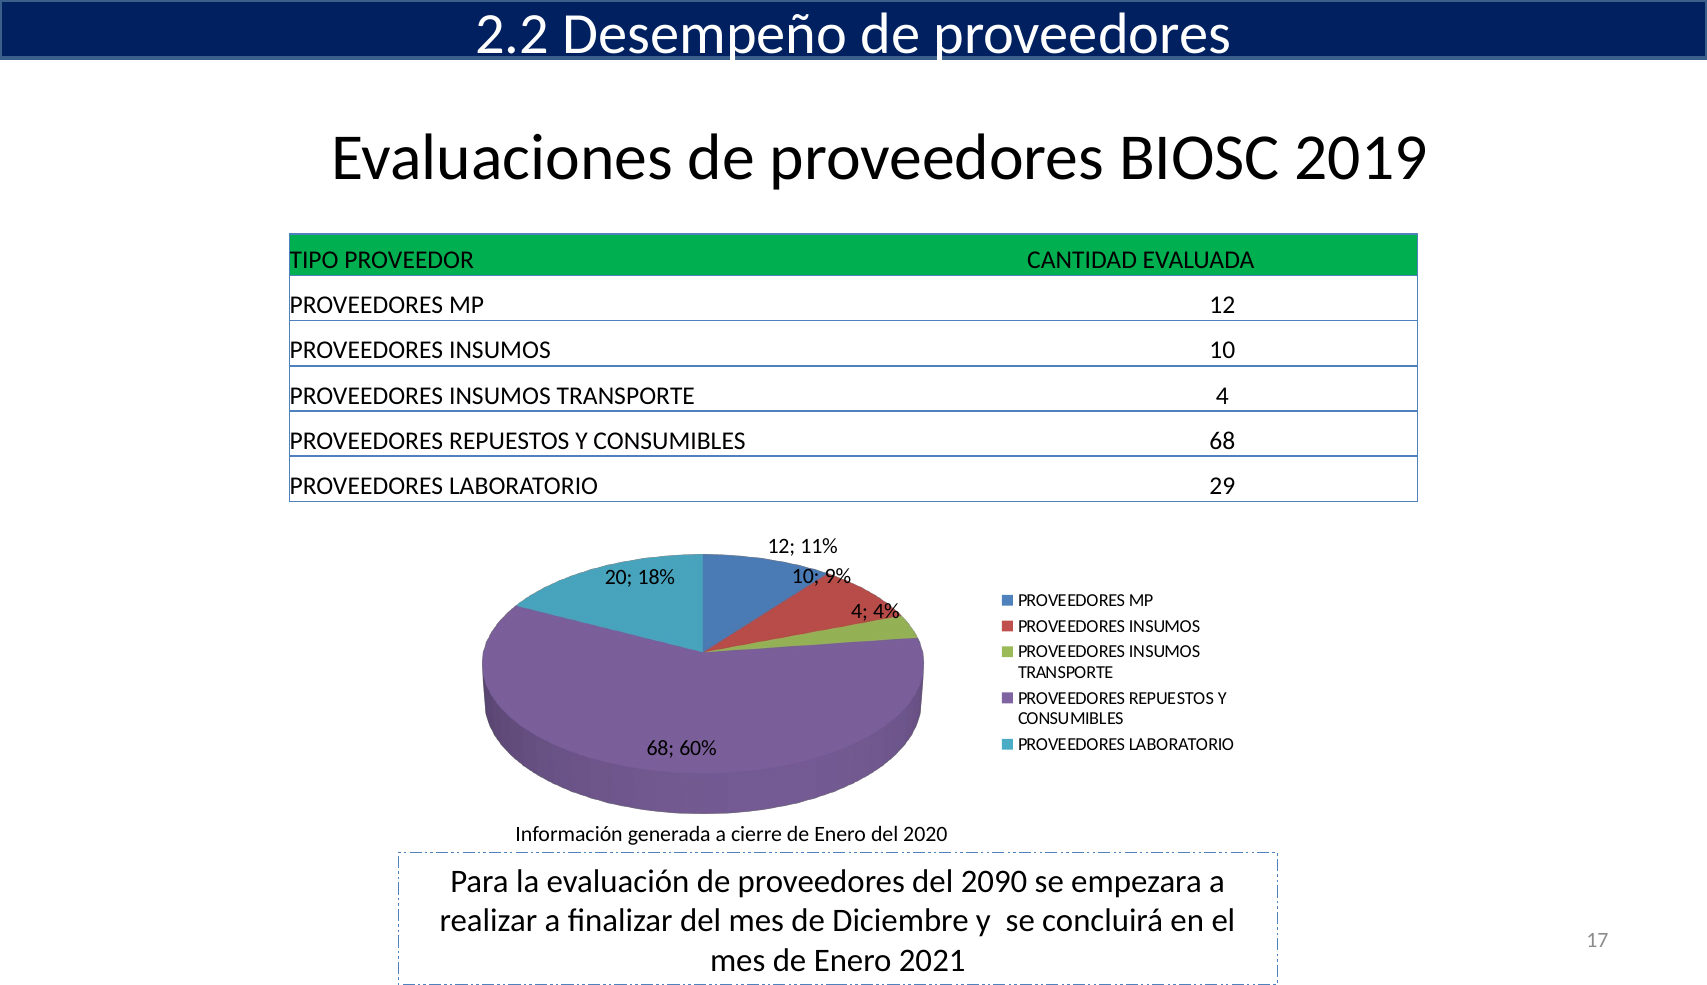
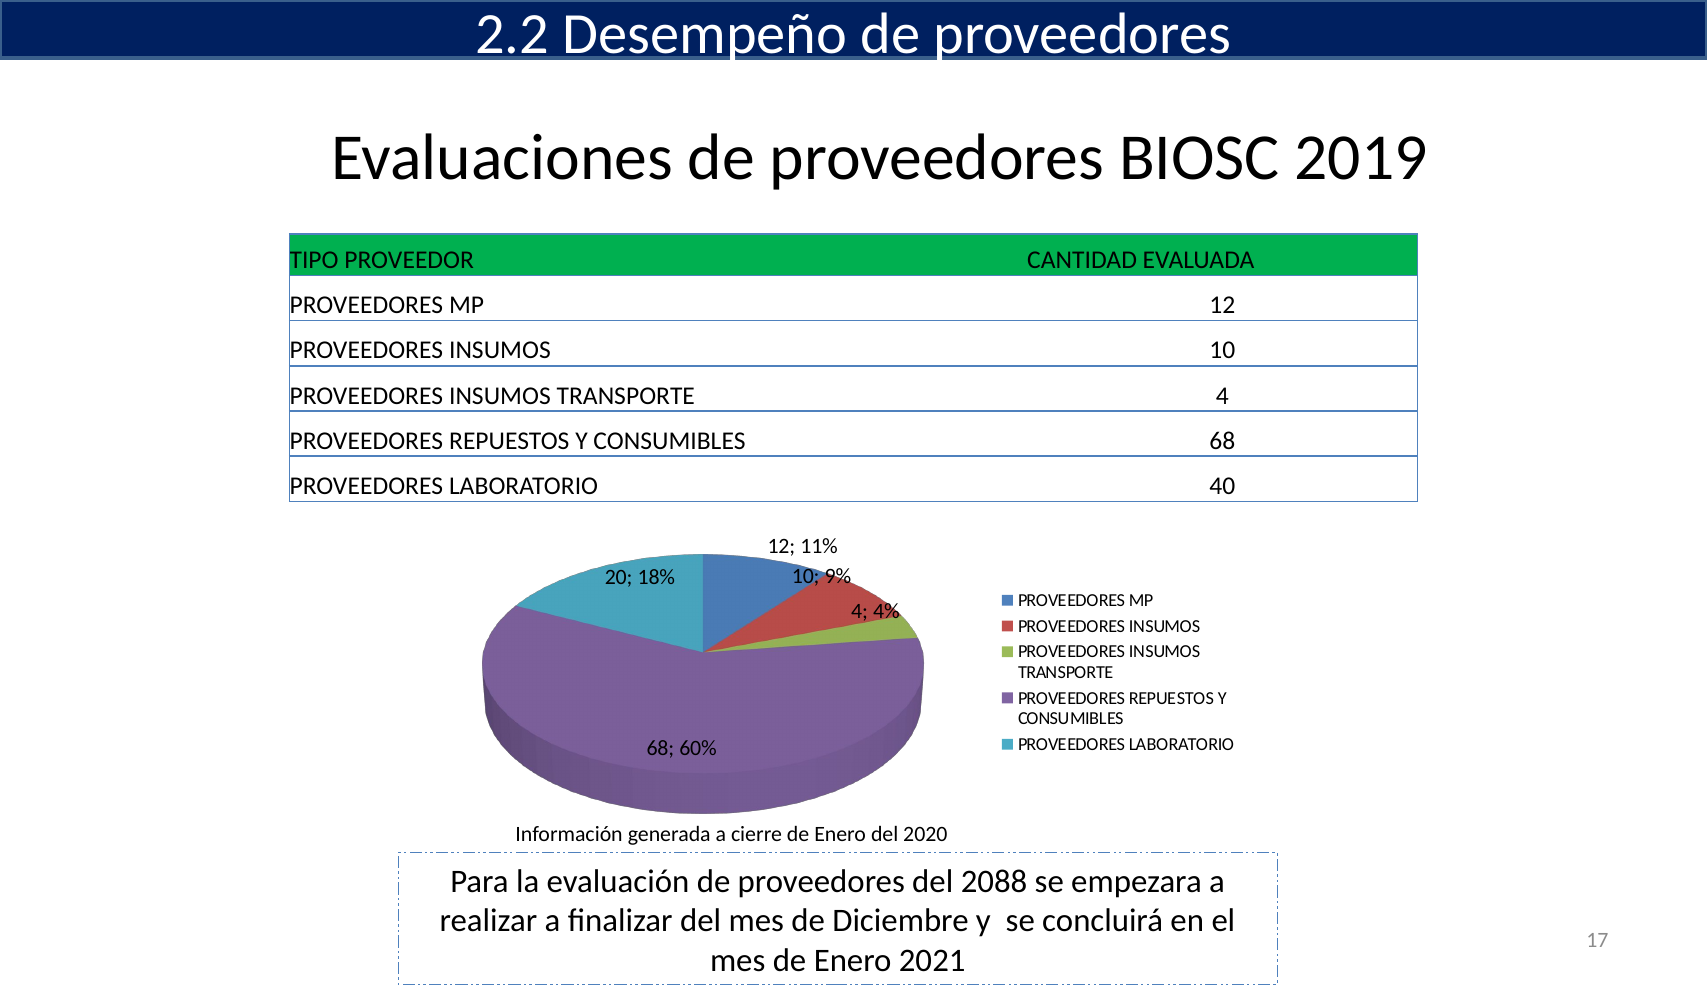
29: 29 -> 40 (1222, 486)
2090: 2090 -> 2088 (994, 882)
